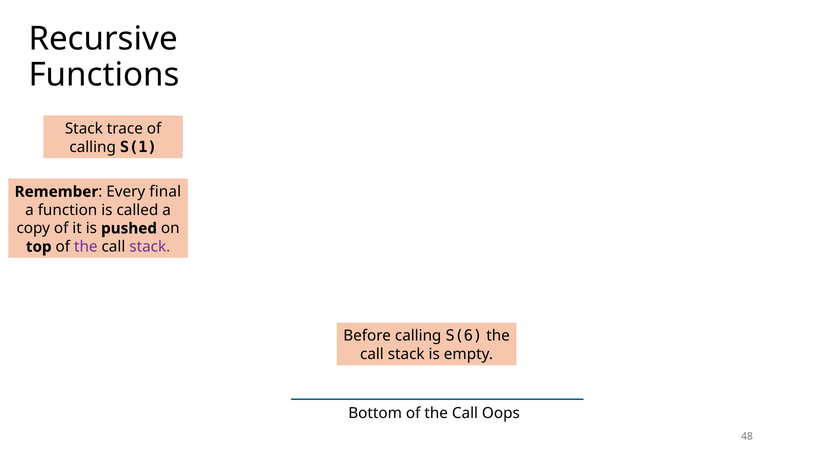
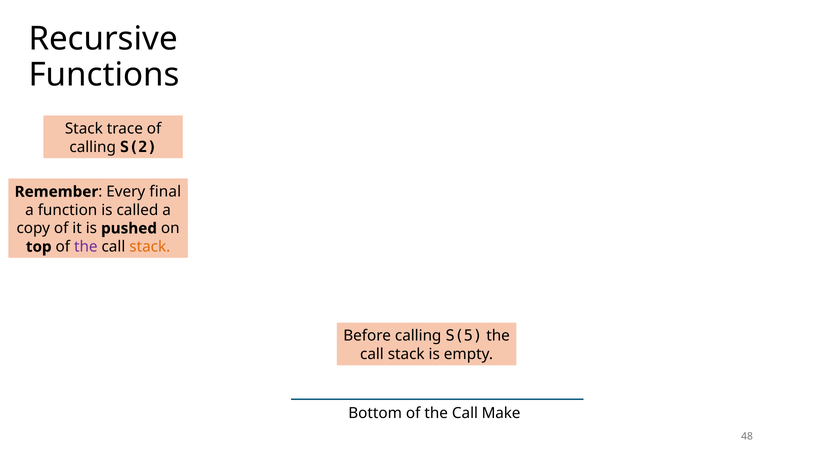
S(1: S(1 -> S(2 (138, 147)
stack colour: purple -> orange (150, 247)
S(6: S(6 -> S(5 (464, 336)
Oops: Oops -> Make (501, 413)
